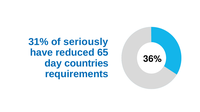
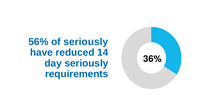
31%: 31% -> 56% (38, 42)
65: 65 -> 14 (103, 53)
day countries: countries -> seriously (86, 64)
